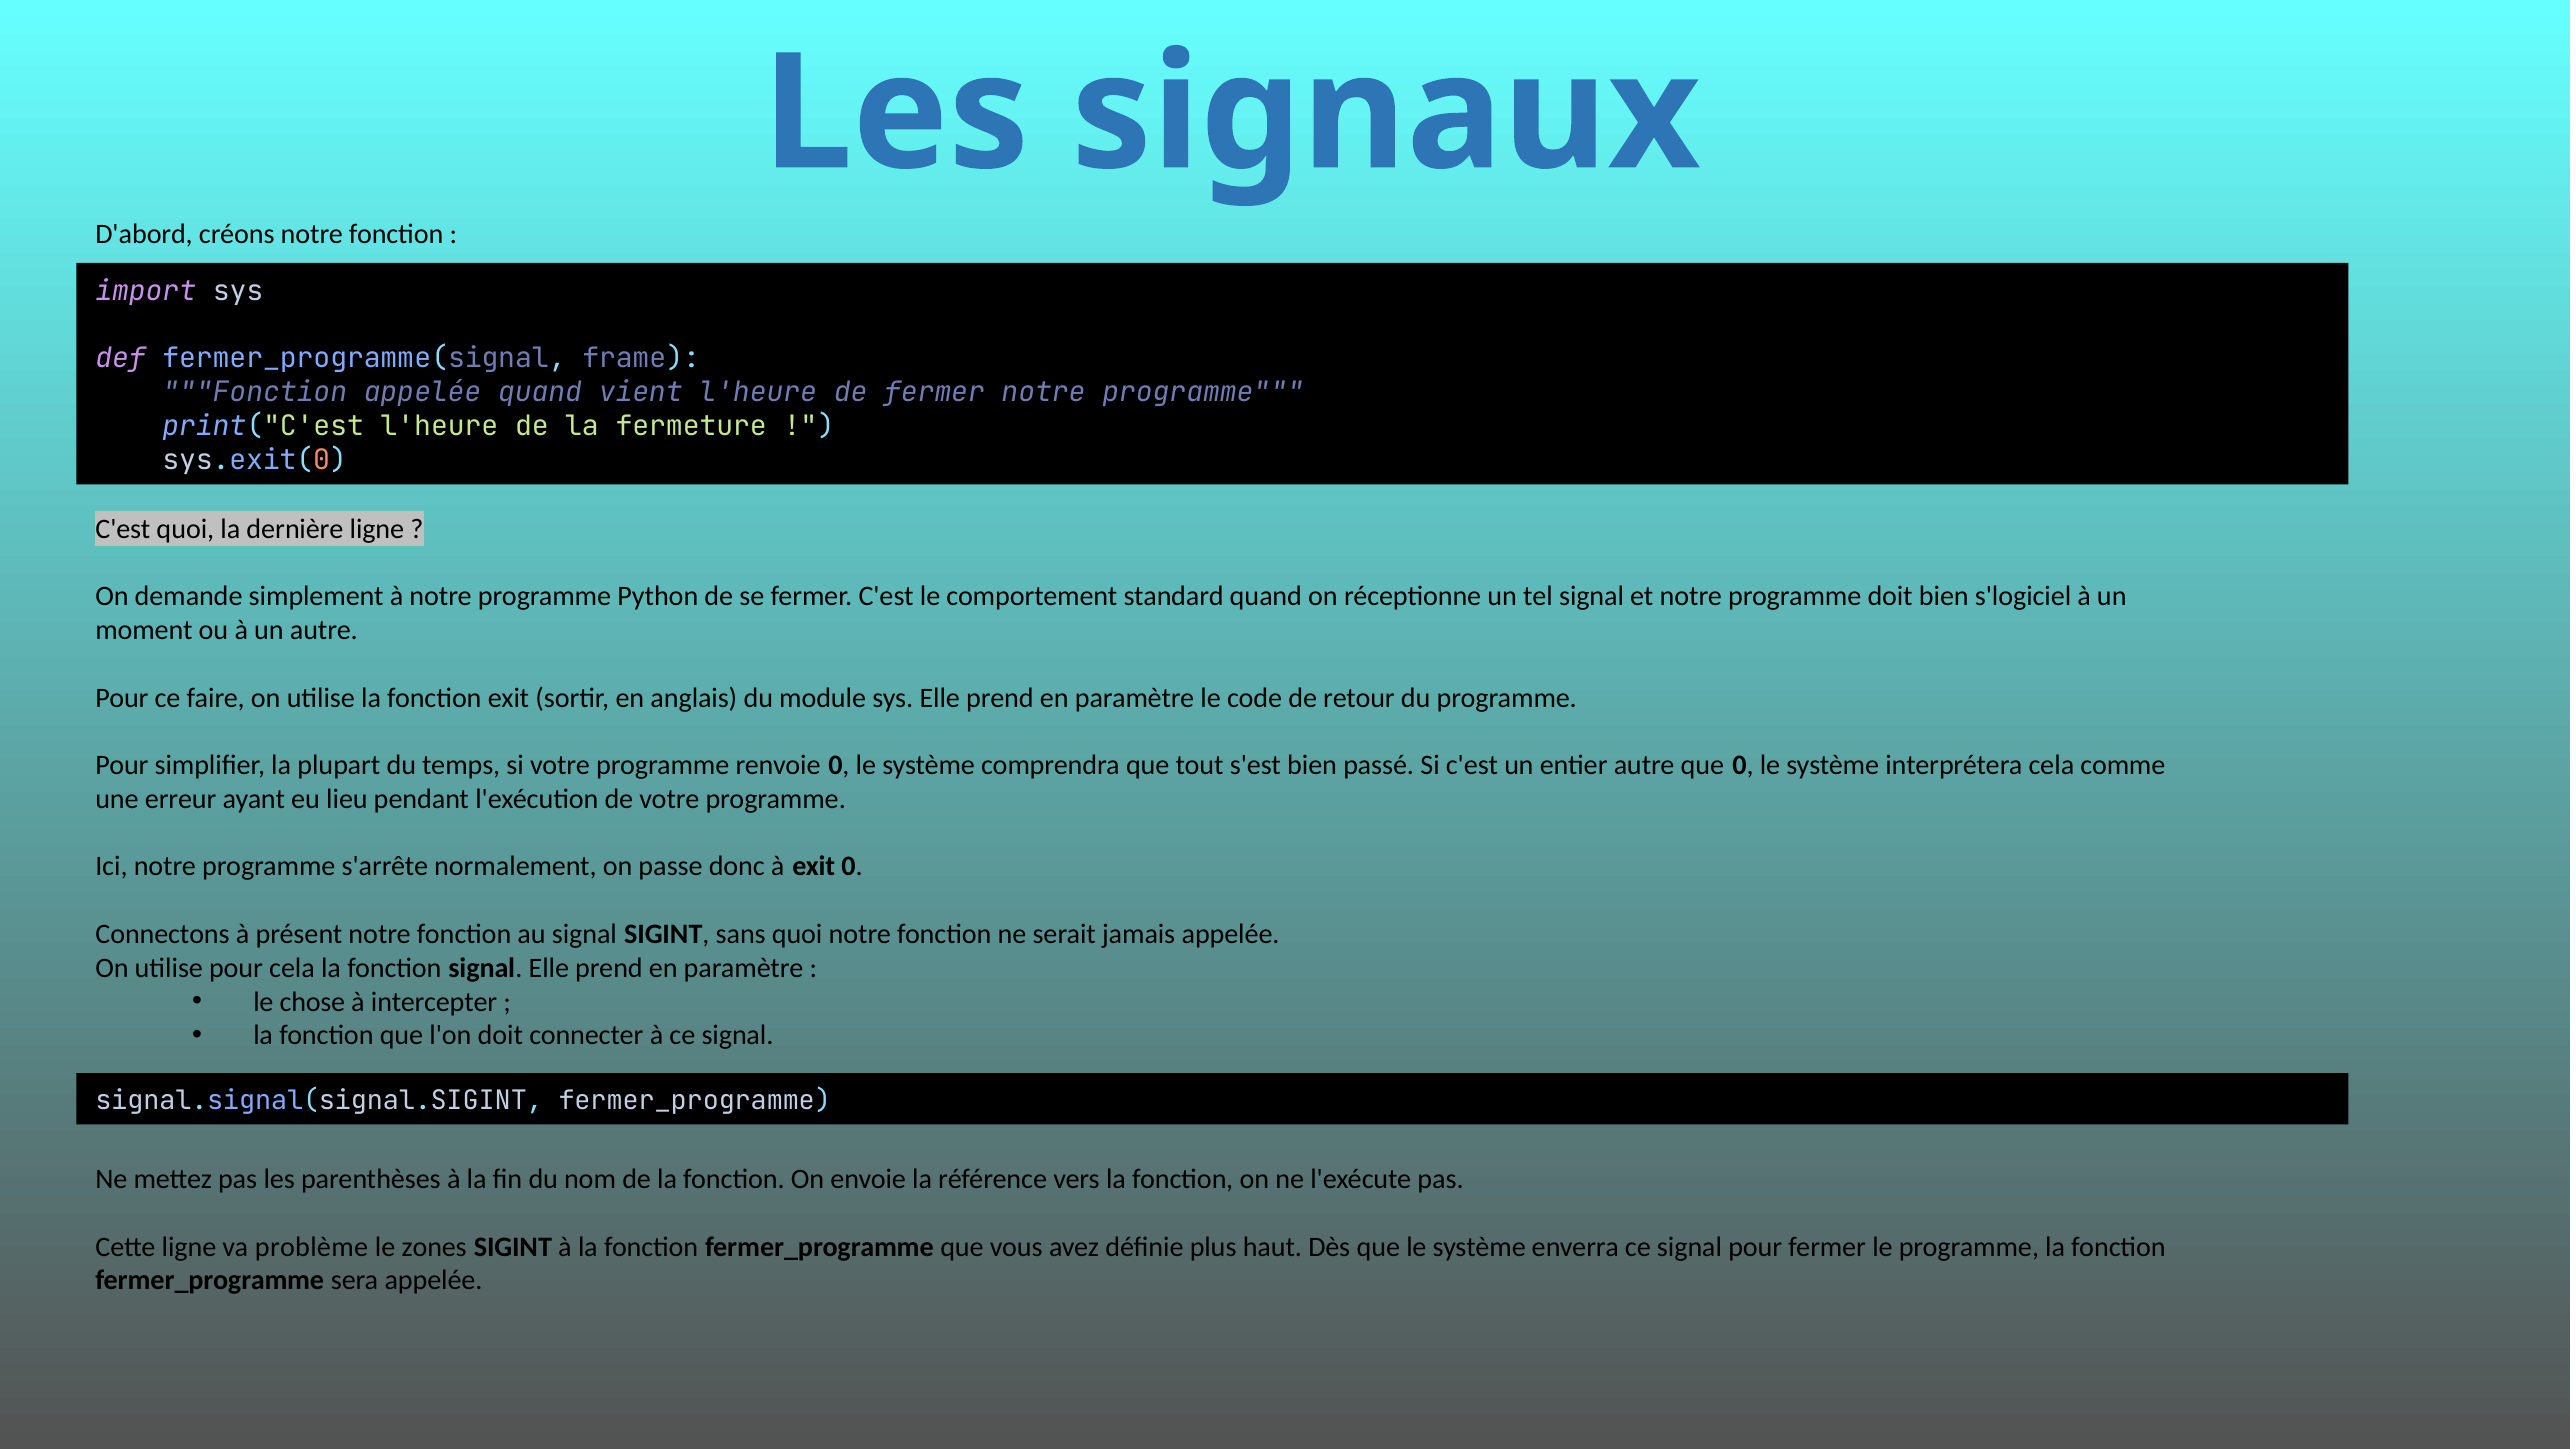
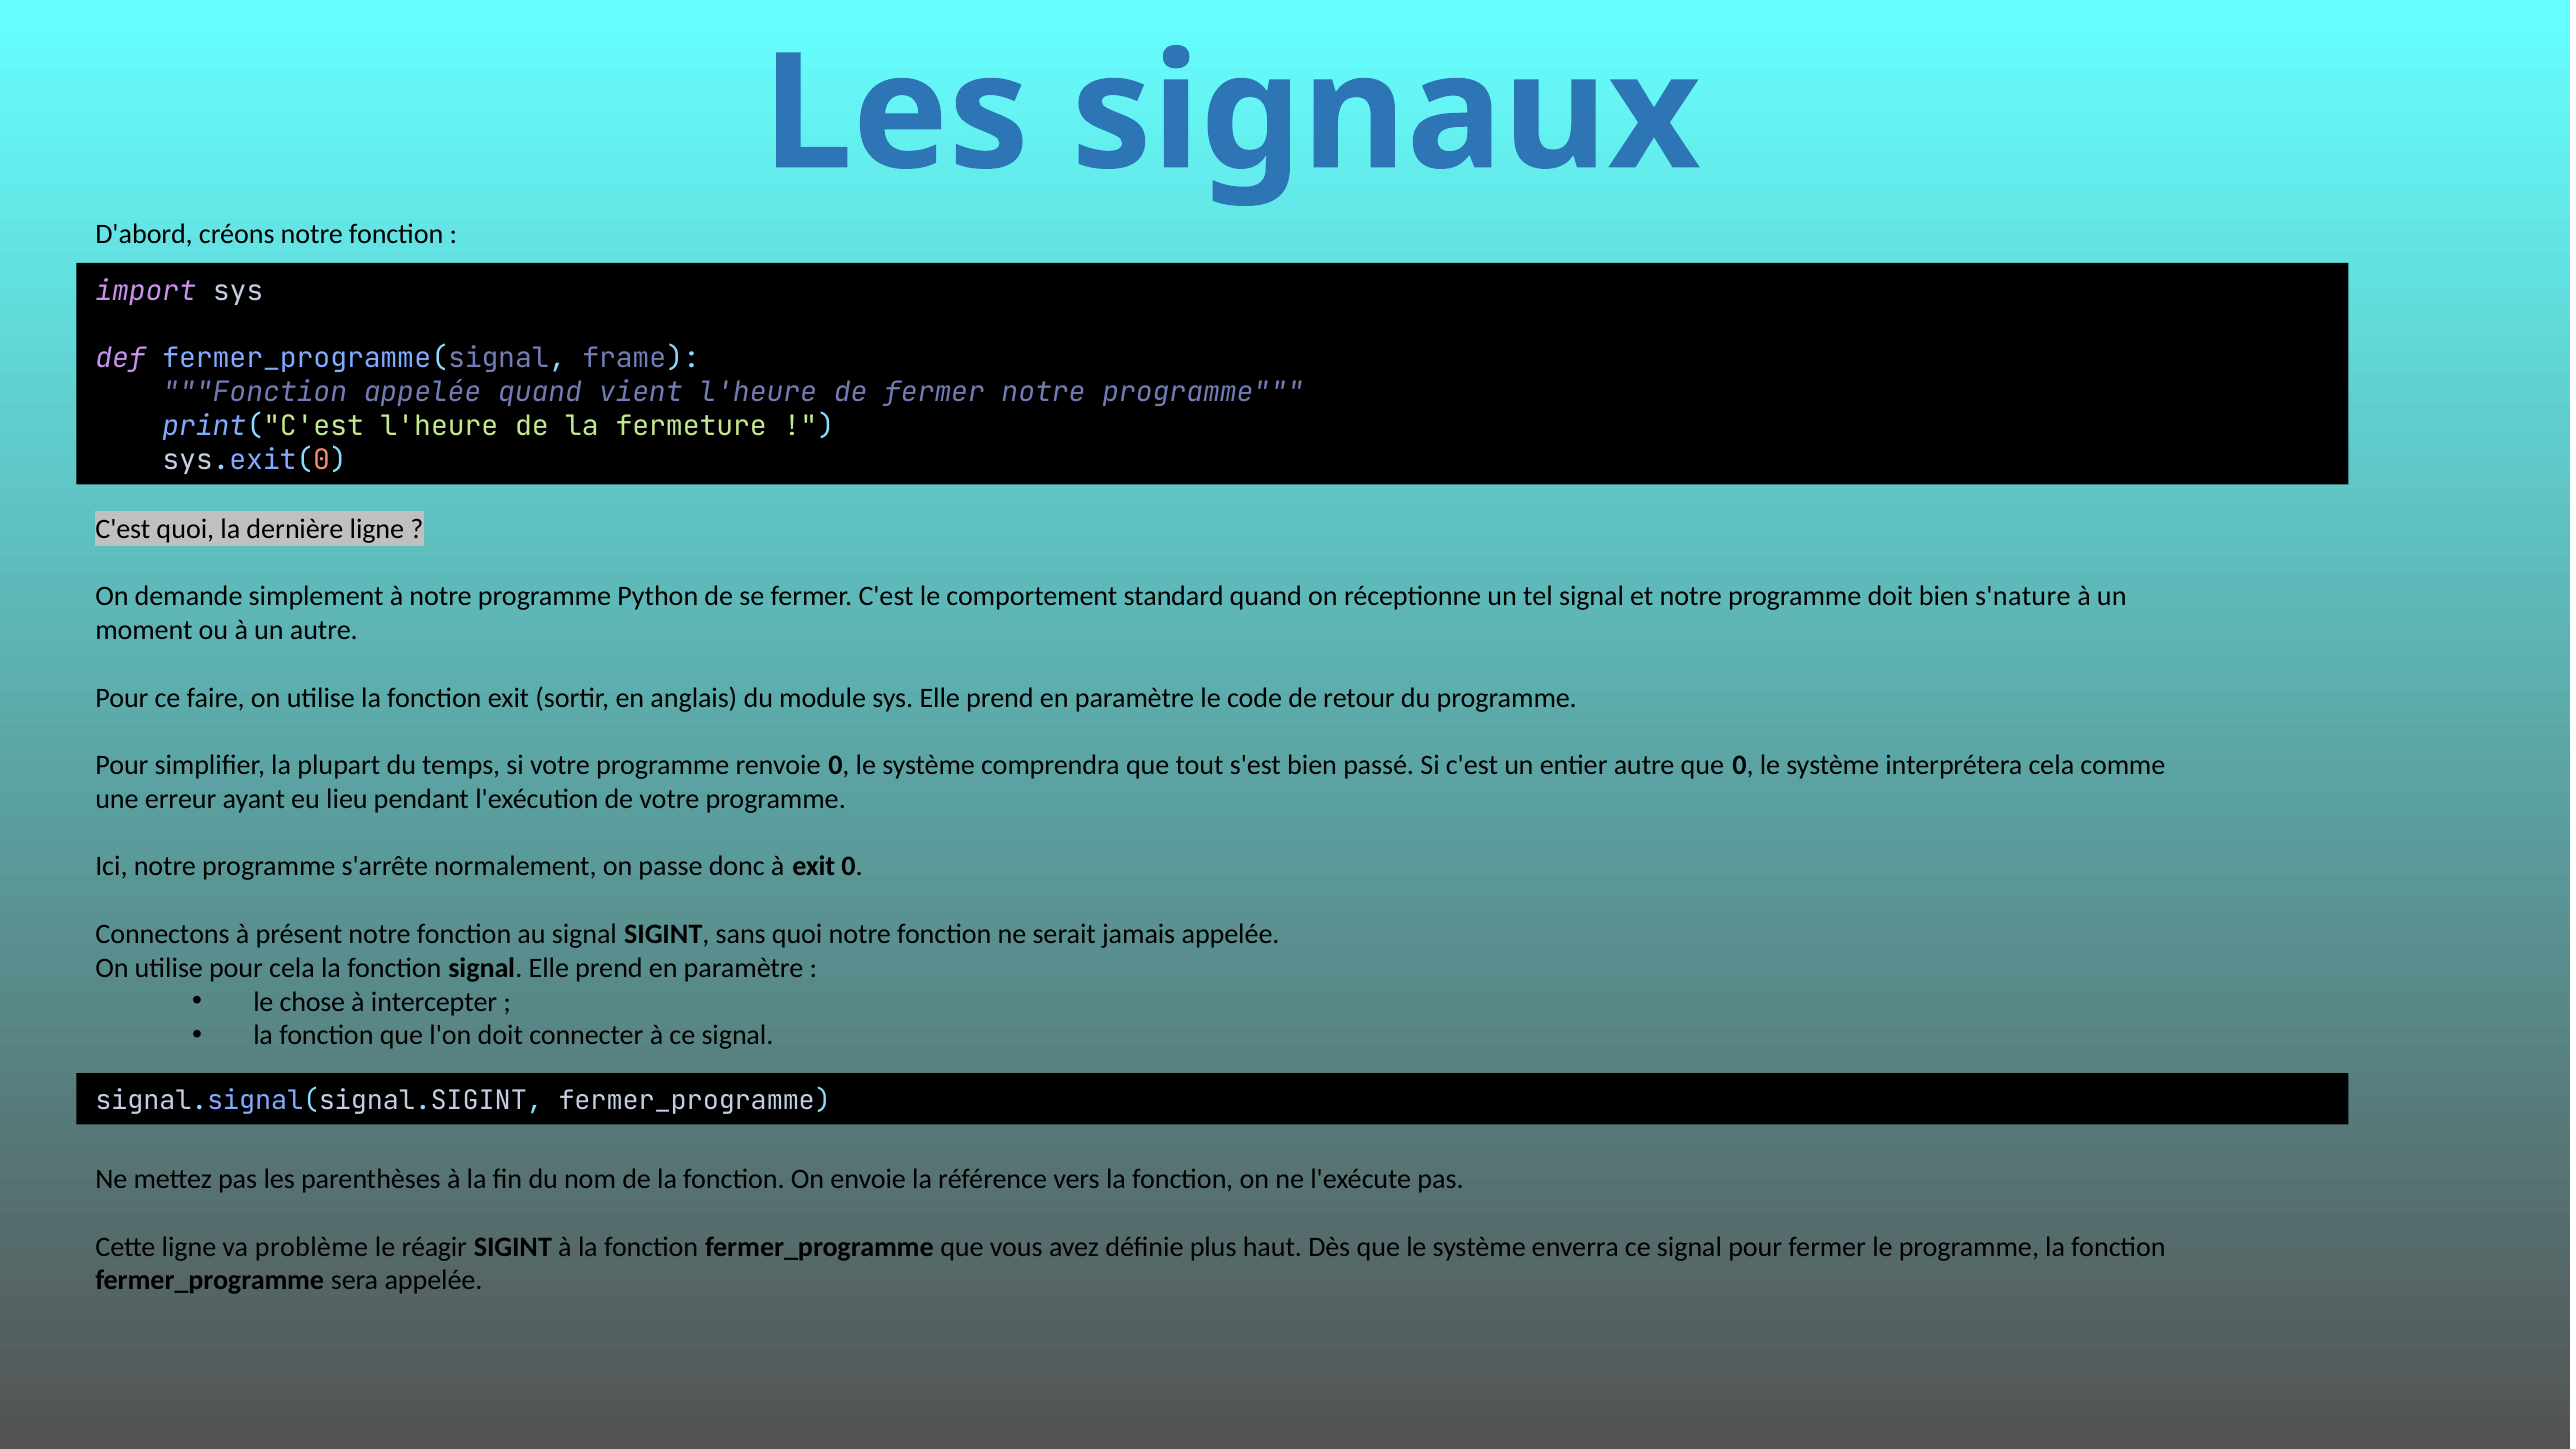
s'logiciel: s'logiciel -> s'nature (2023, 596)
zones: zones -> réagir (434, 1247)
